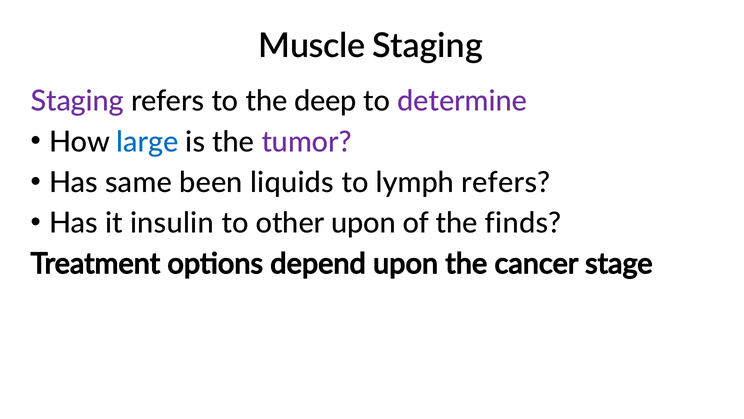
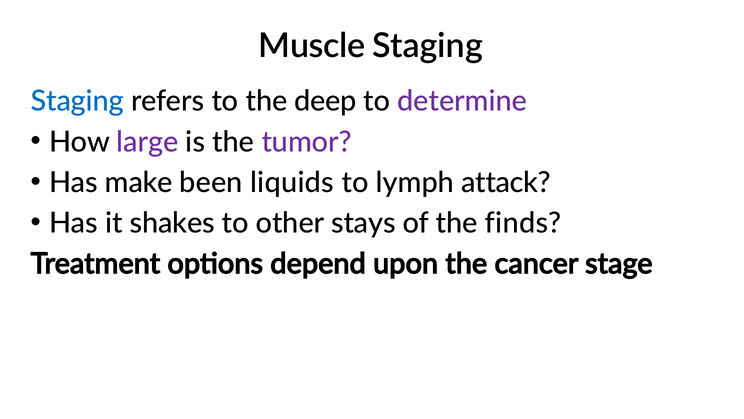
Staging colour: purple -> blue (77, 101)
large colour: blue -> purple (147, 142)
same: same -> make (139, 182)
lymph refers: refers -> attack (506, 182)
insulin: insulin -> shakes (172, 223)
other upon: upon -> stays (363, 223)
